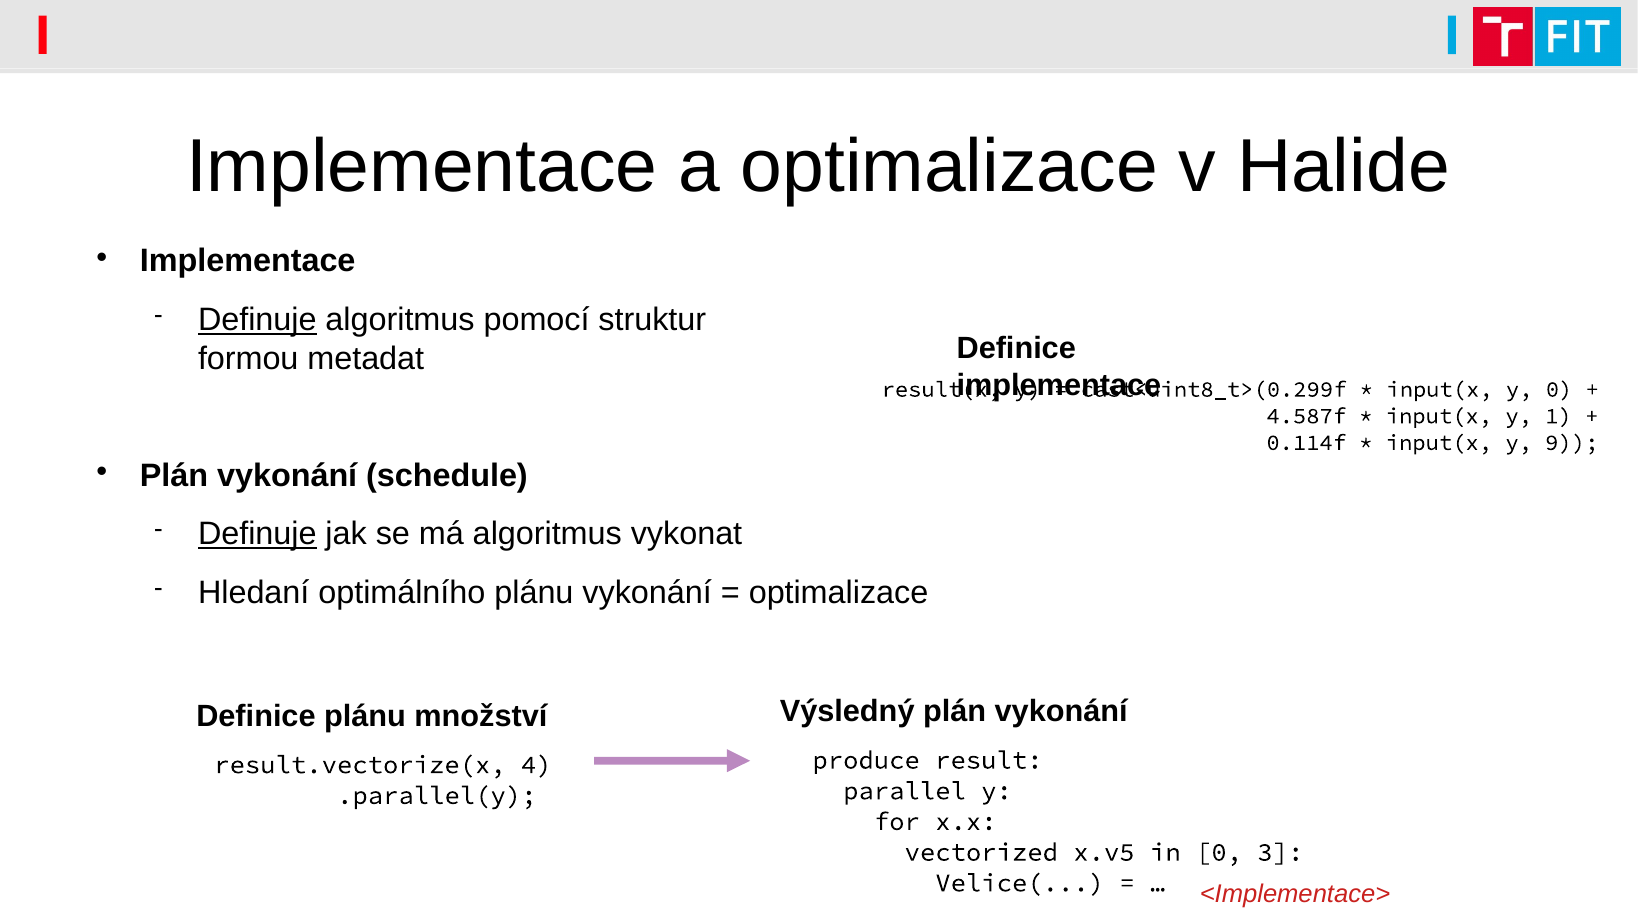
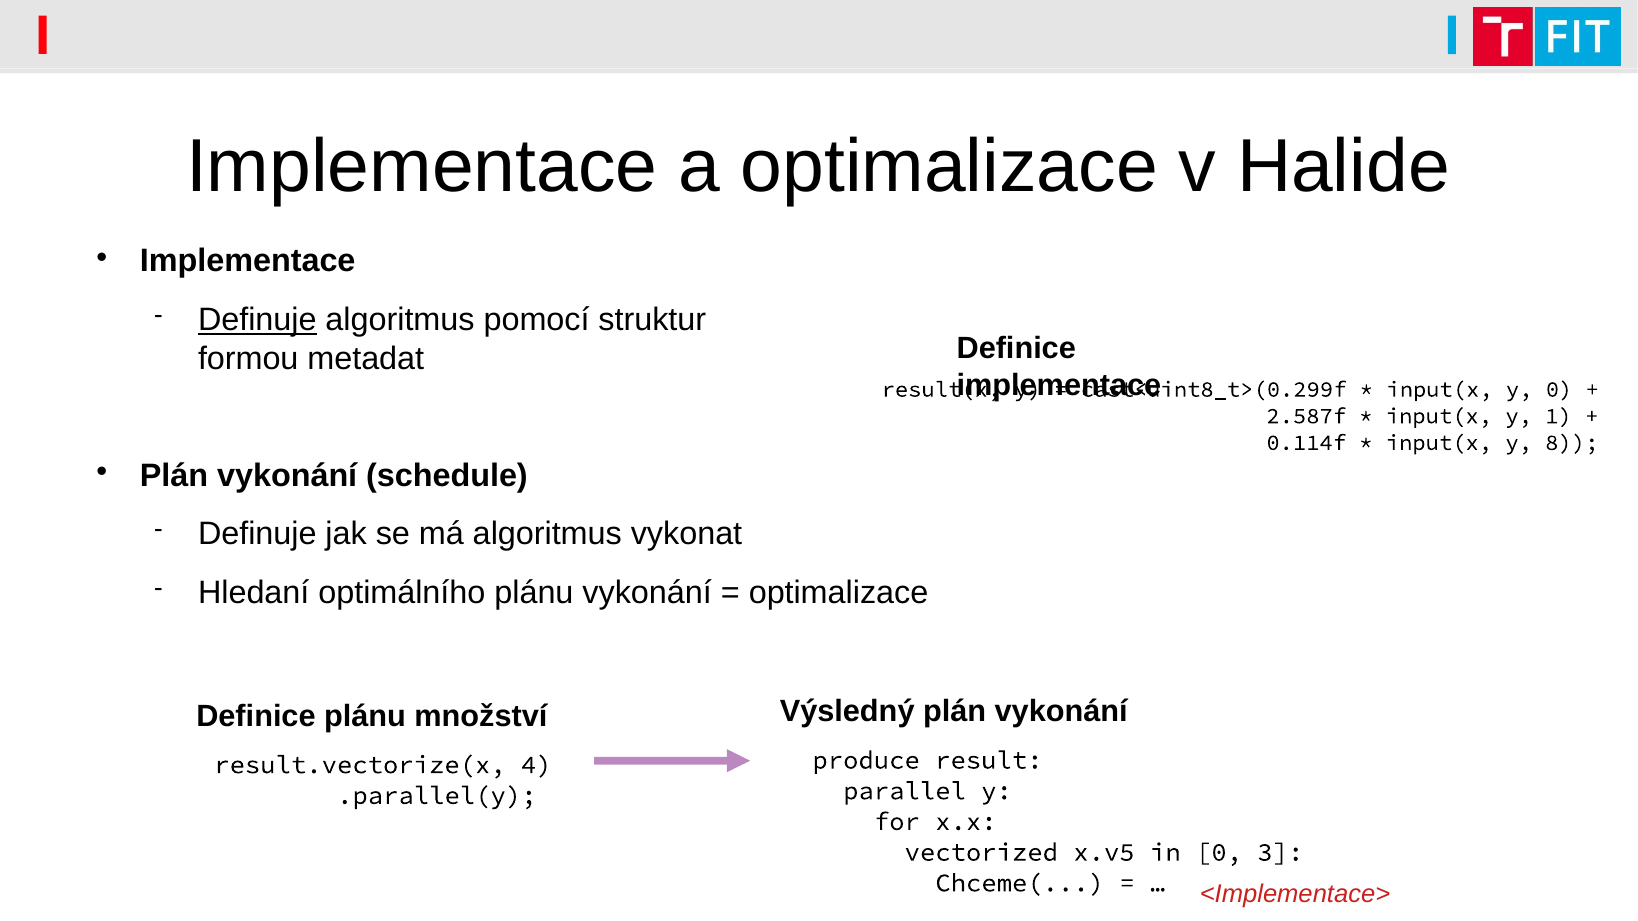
4.587f: 4.587f -> 2.587f (1306, 416)
9: 9 -> 8 (1572, 443)
Definuje underline: present -> none (257, 534)
Velice(: Velice( -> Chceme( (1020, 883)
